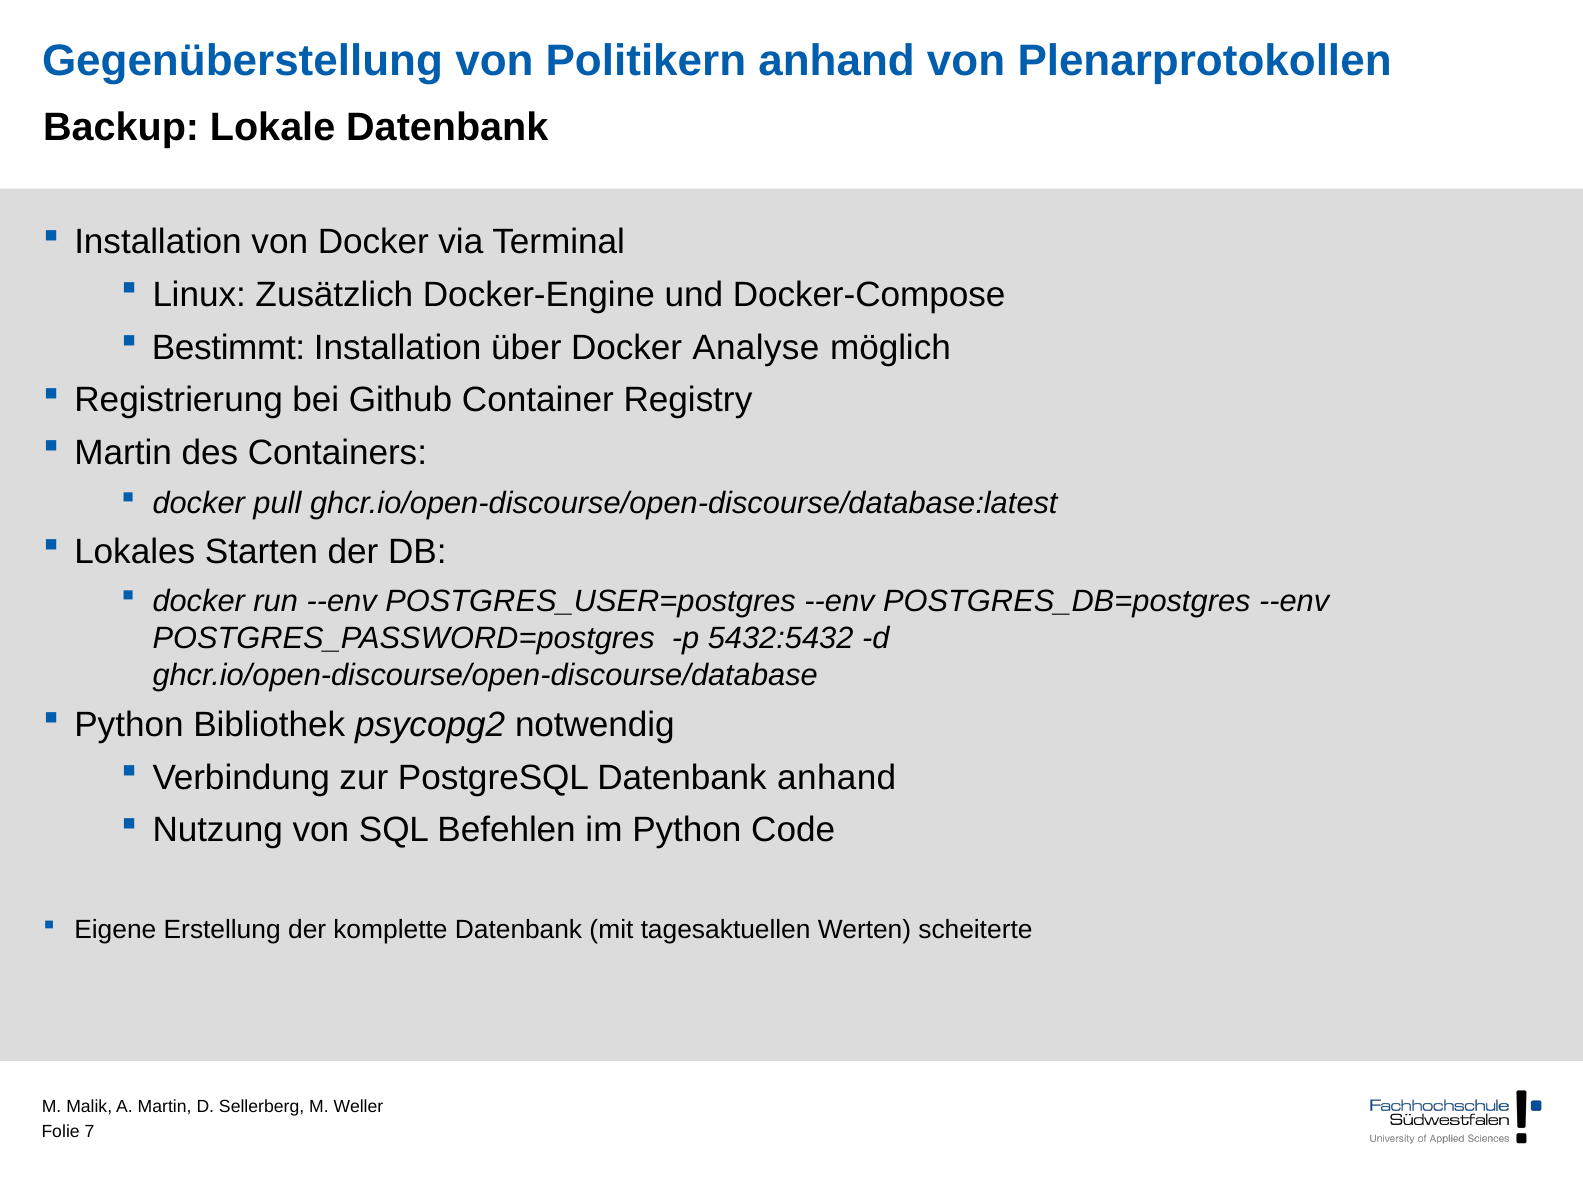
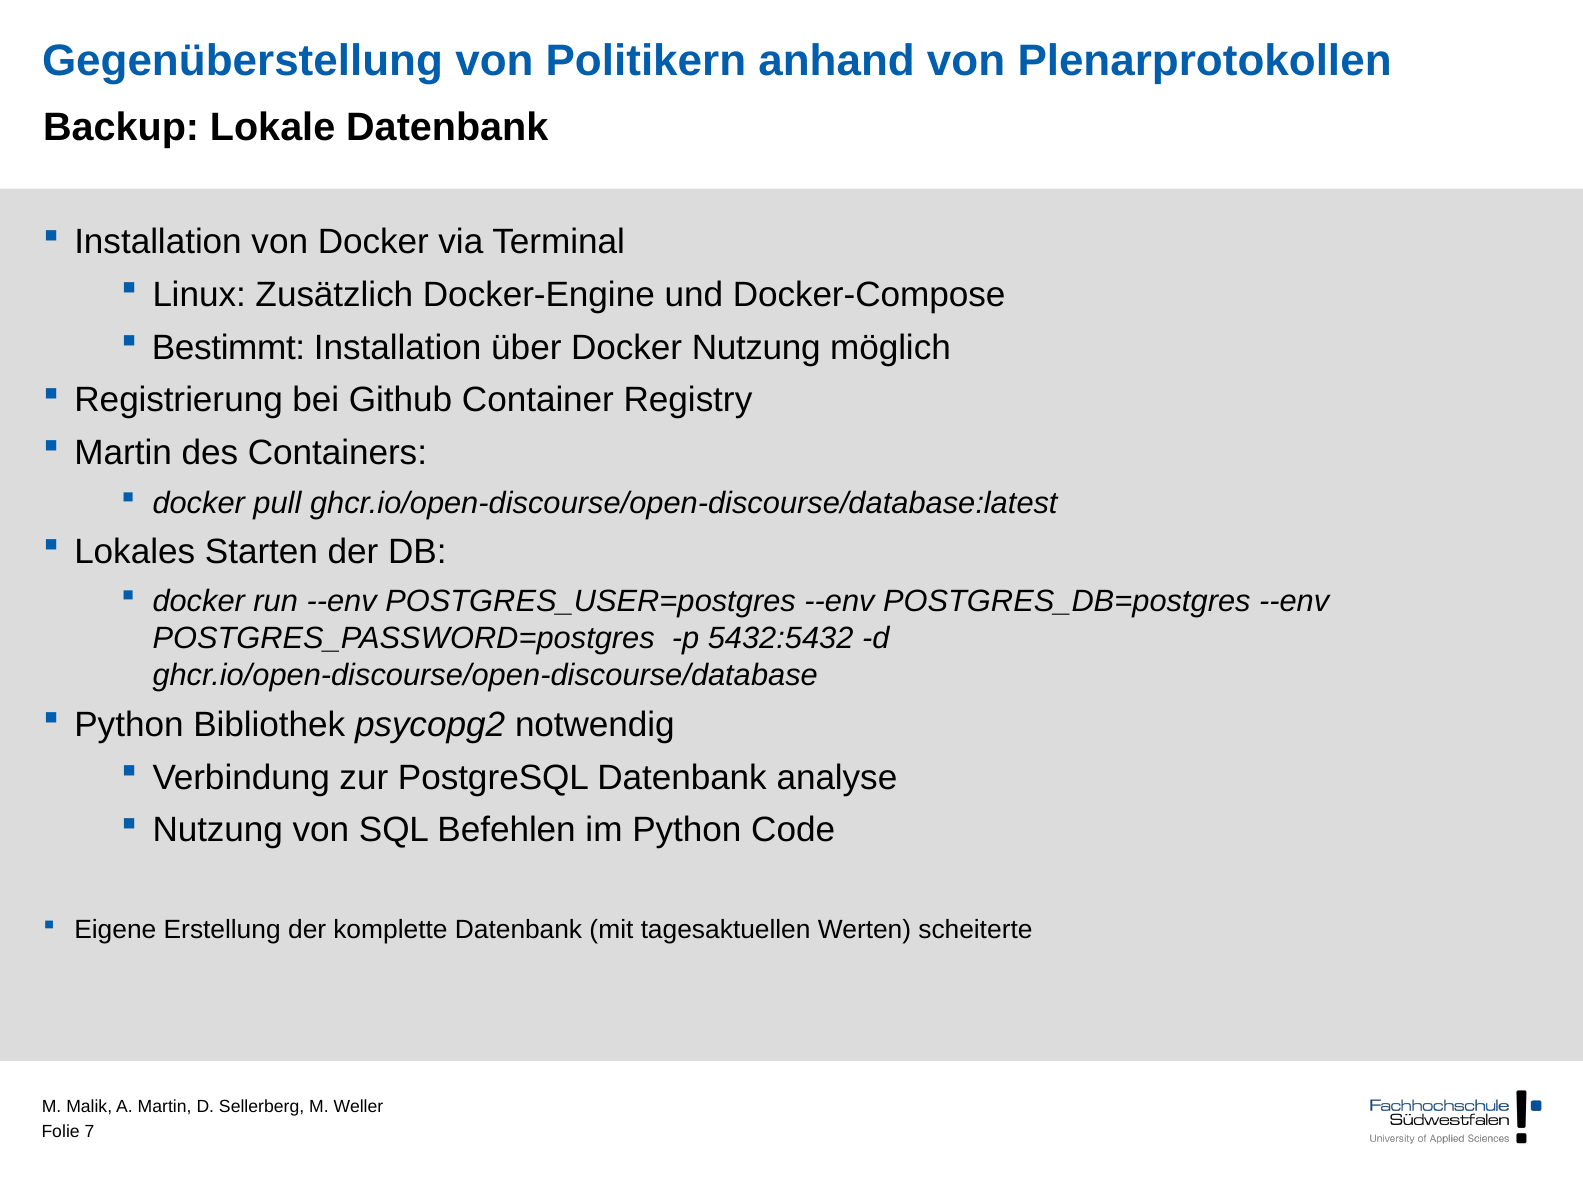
Docker Analyse: Analyse -> Nutzung (756, 348)
Datenbank anhand: anhand -> analyse (837, 778)
